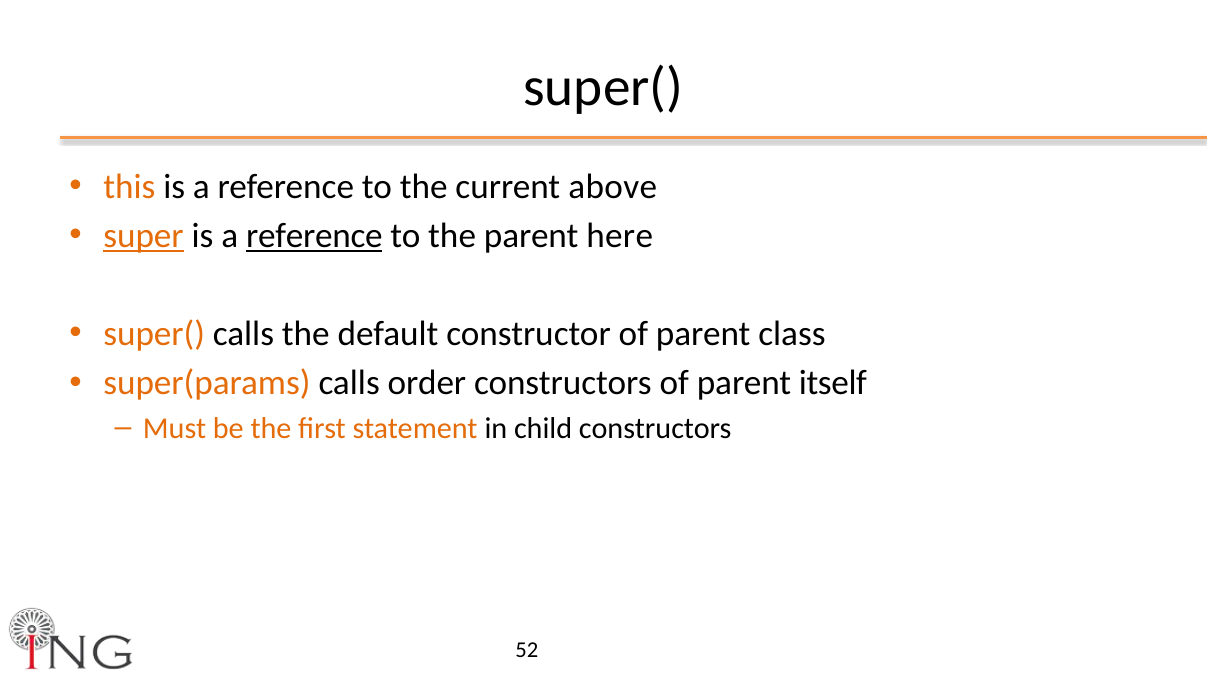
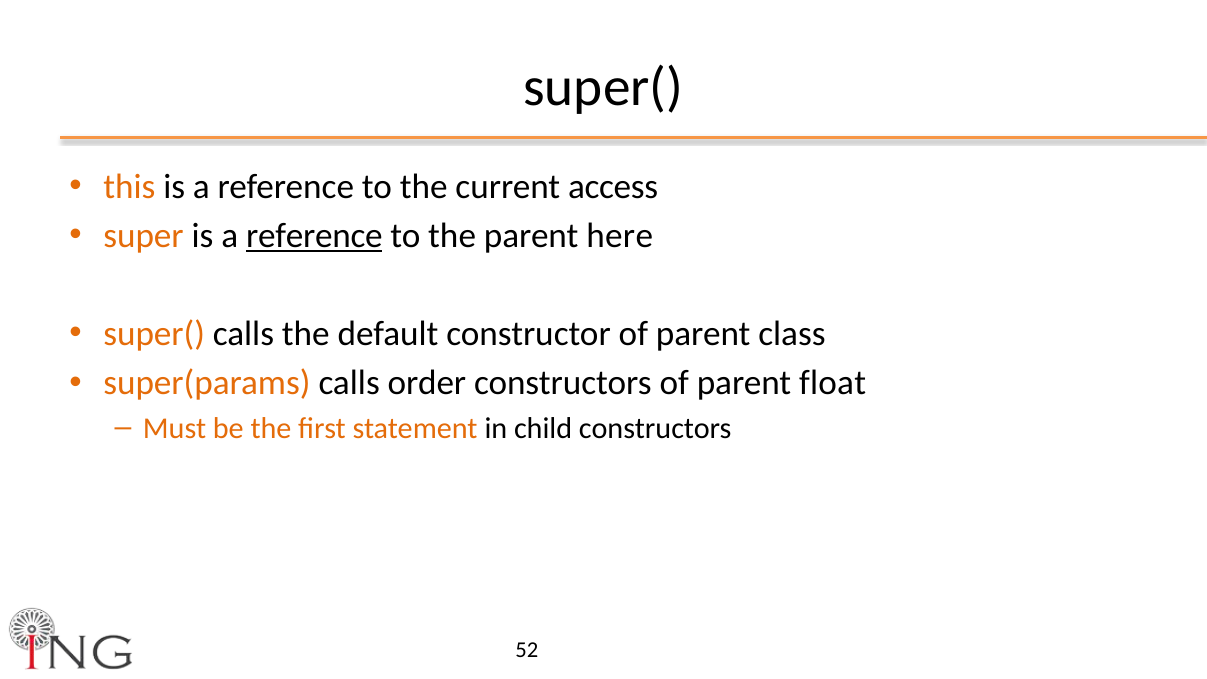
above: above -> access (613, 186)
super underline: present -> none (144, 236)
itself: itself -> float (833, 383)
